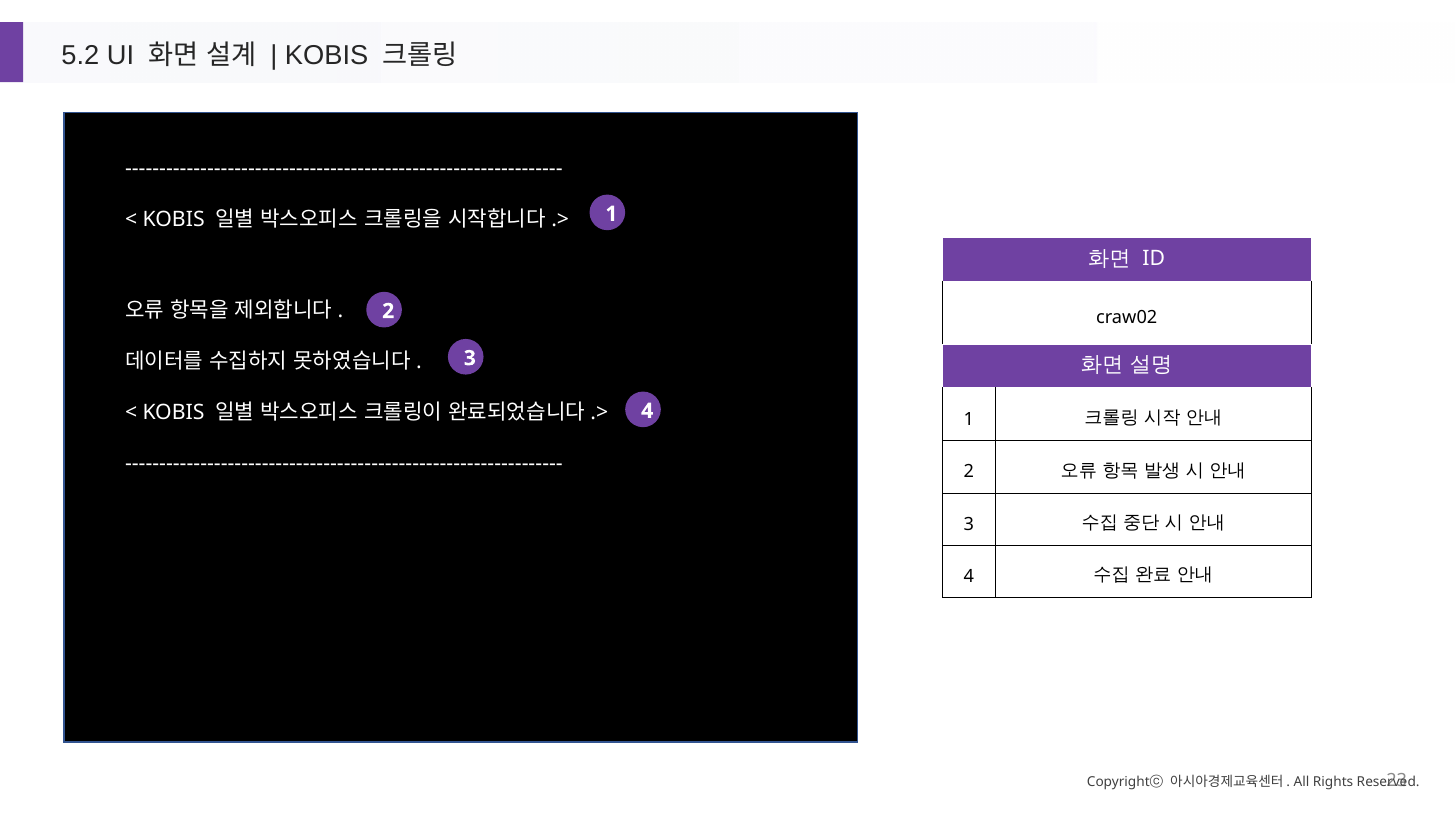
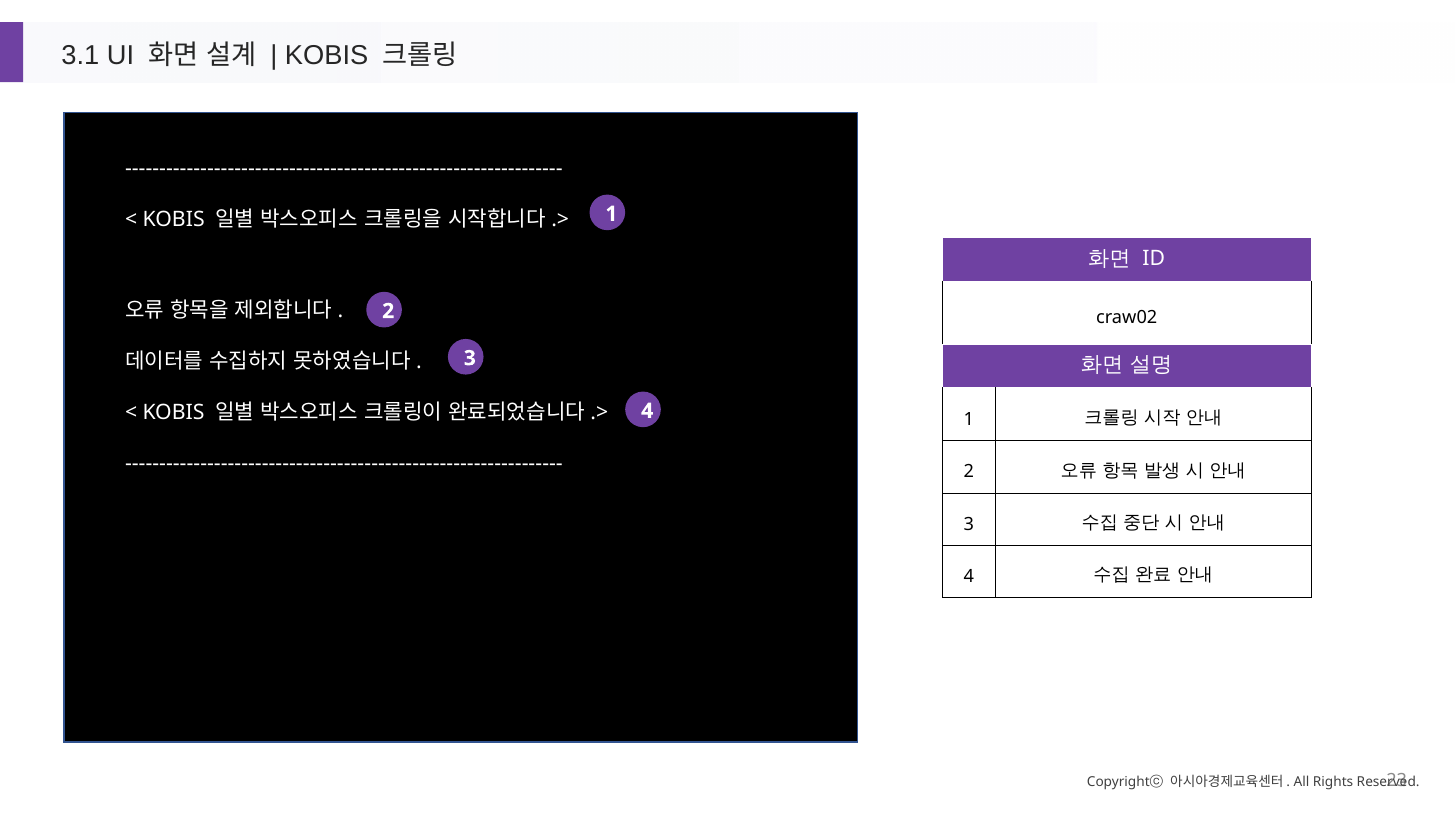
5.2: 5.2 -> 3.1 (80, 56)
